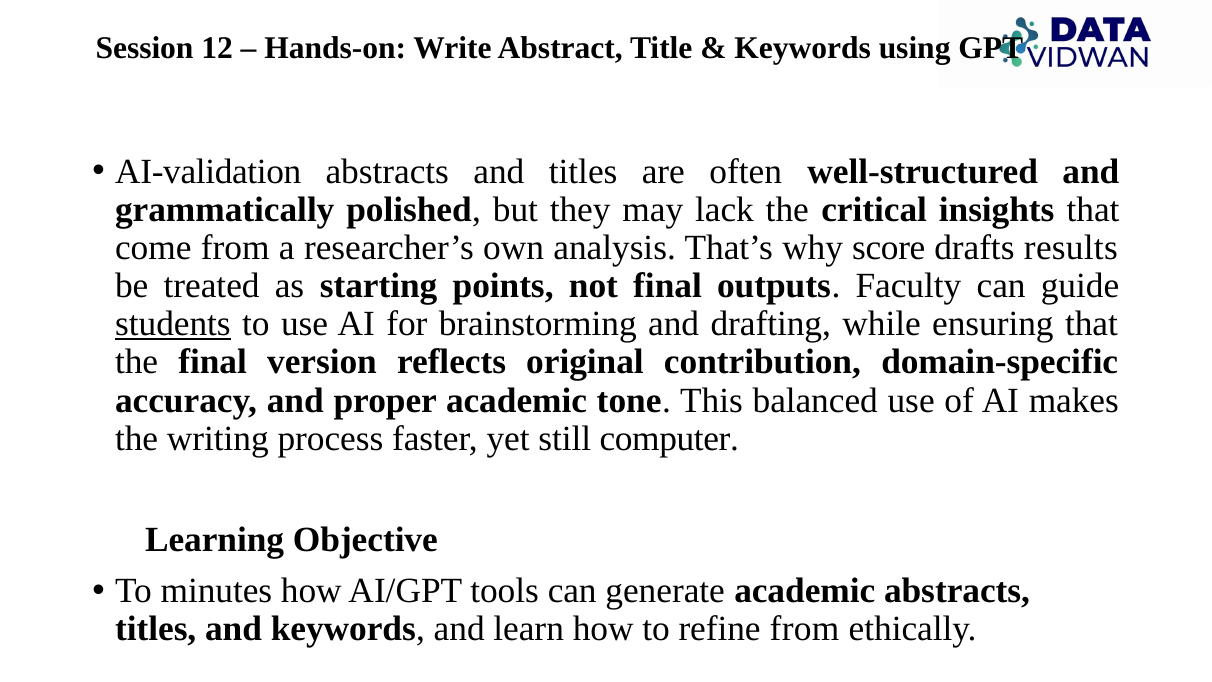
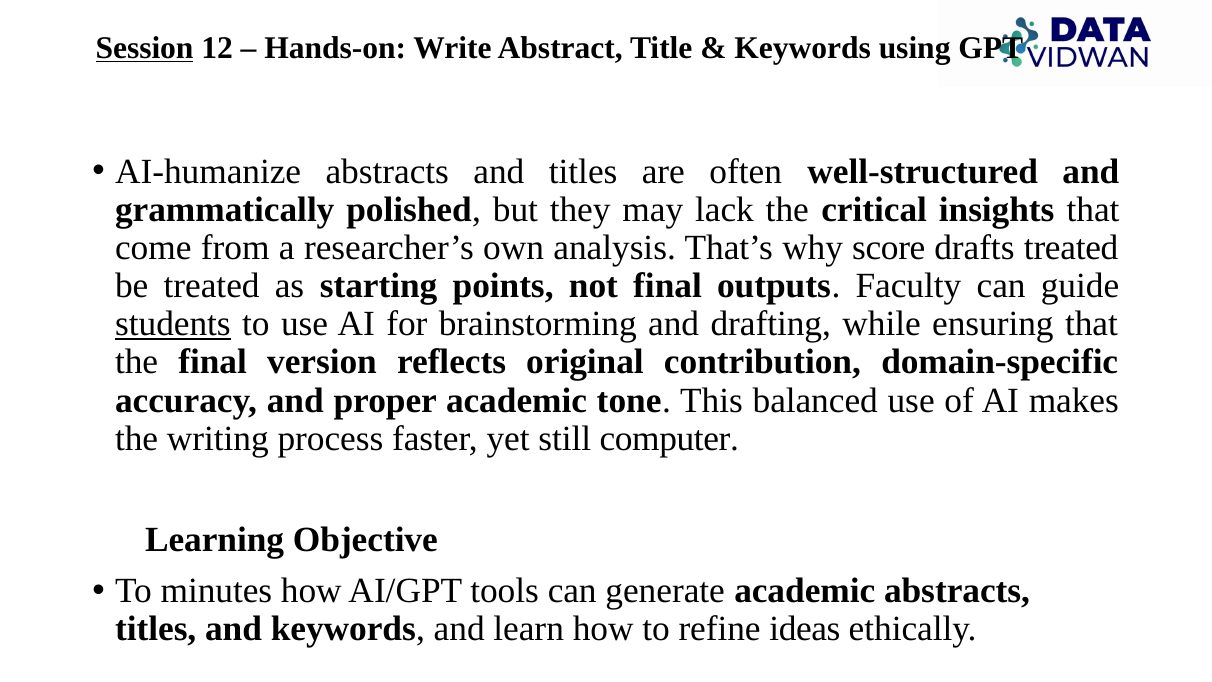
Session underline: none -> present (145, 48)
AI-validation: AI-validation -> AI-humanize (208, 172)
drafts results: results -> treated (1071, 248)
refine from: from -> ideas (805, 629)
